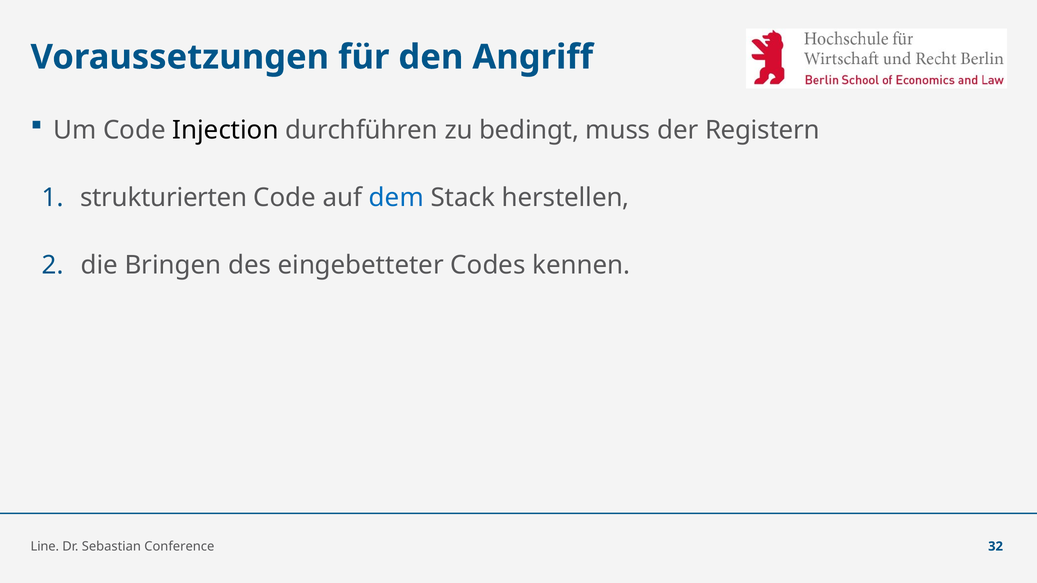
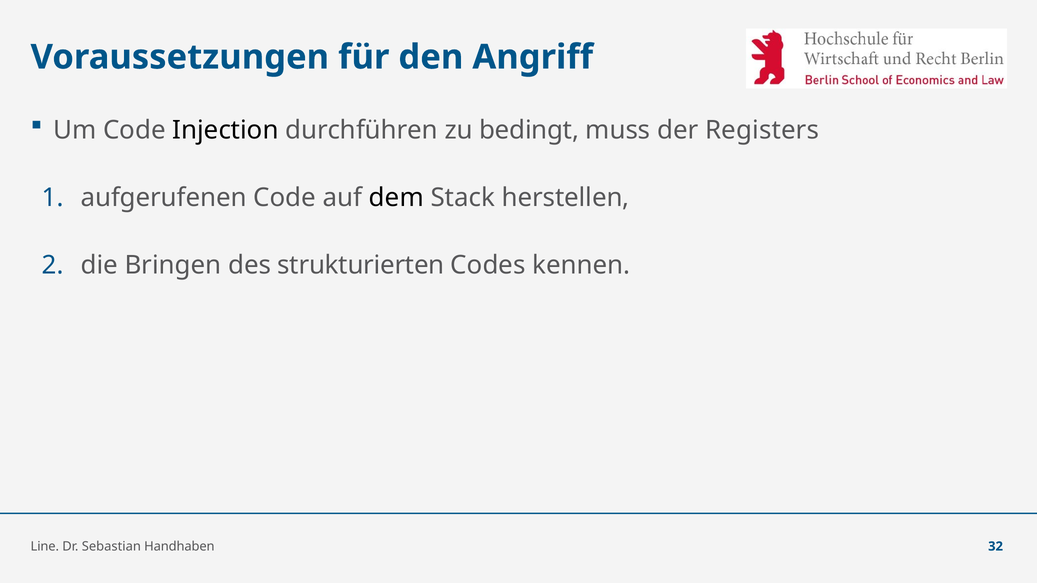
Registern: Registern -> Registers (762, 130)
strukturierten: strukturierten -> aufgerufenen (164, 198)
dem colour: blue -> black (396, 198)
eingebetteter: eingebetteter -> strukturierten (361, 265)
Conference: Conference -> Handhaben (179, 547)
